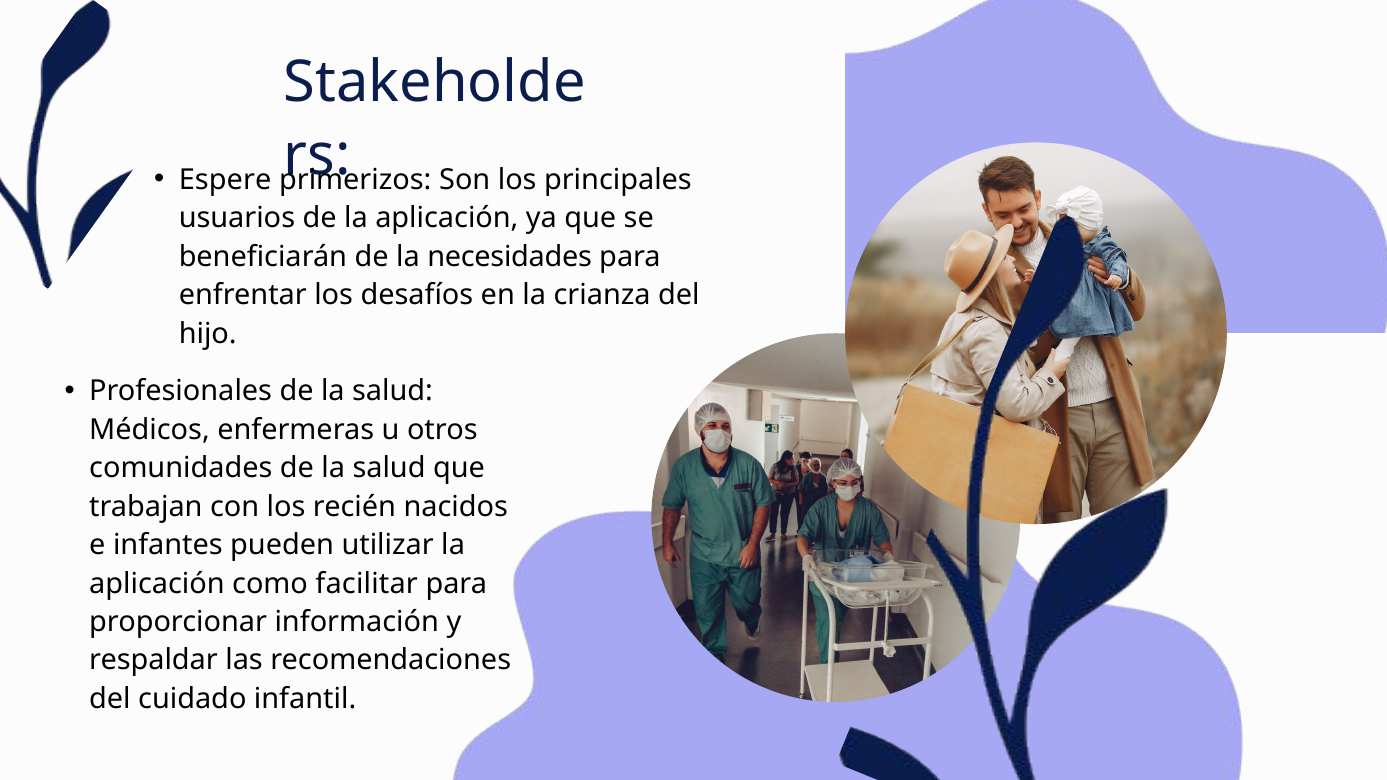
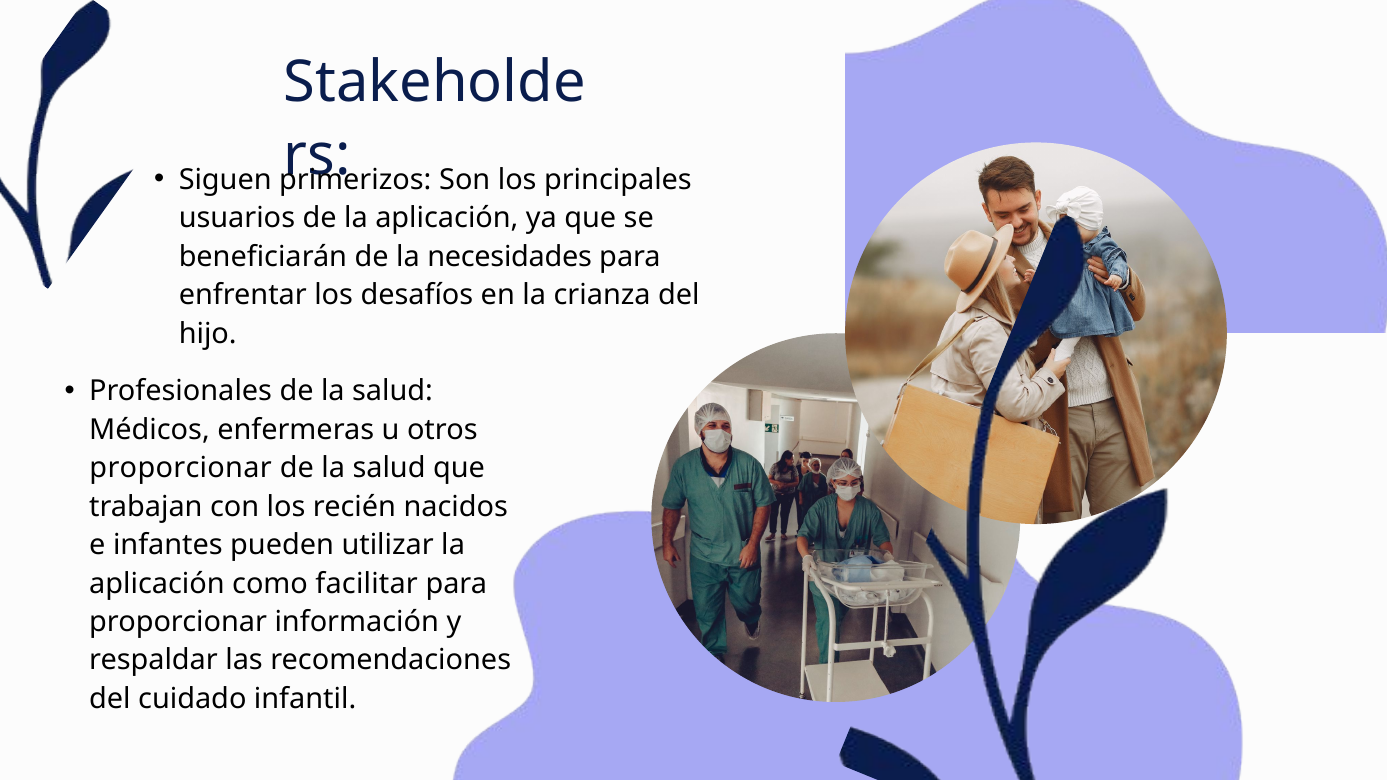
Espere: Espere -> Siguen (225, 180)
comunidades: comunidades -> proporcionar (181, 468)
